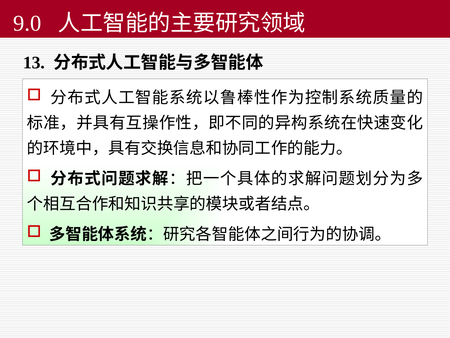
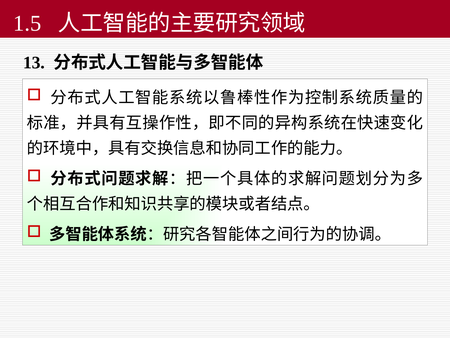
9.0: 9.0 -> 1.5 (27, 23)
